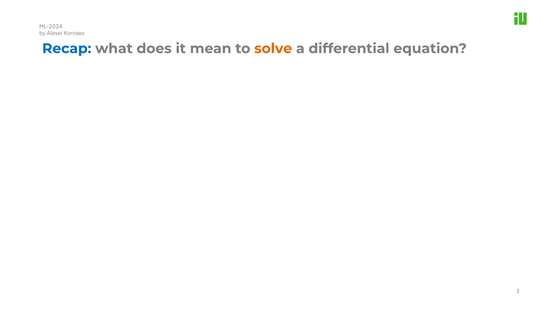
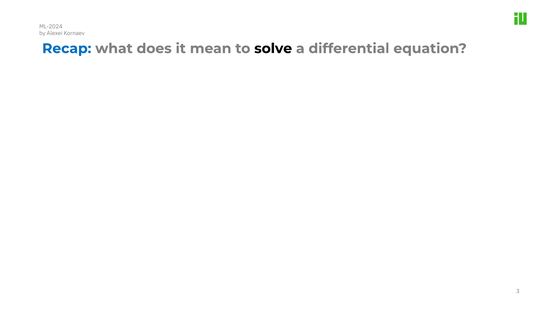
solve colour: orange -> black (273, 49)
